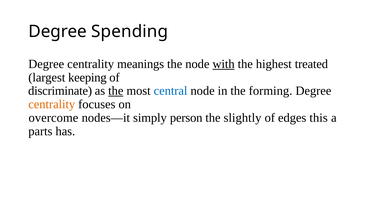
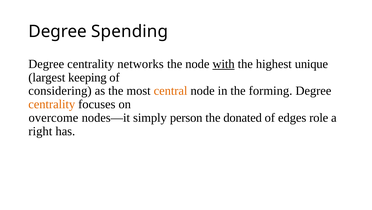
meanings: meanings -> networks (141, 64)
treated: treated -> unique (311, 64)
discriminate: discriminate -> considering (60, 91)
the underline: present -> none (116, 91)
central colour: blue -> orange (171, 91)
slightly: slightly -> donated (243, 117)
this: this -> role (319, 117)
parts: parts -> right (40, 131)
